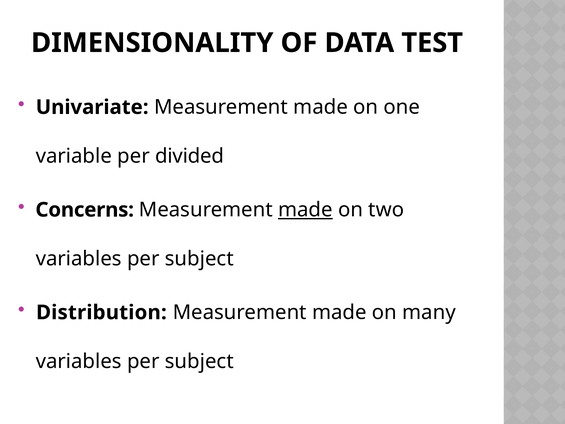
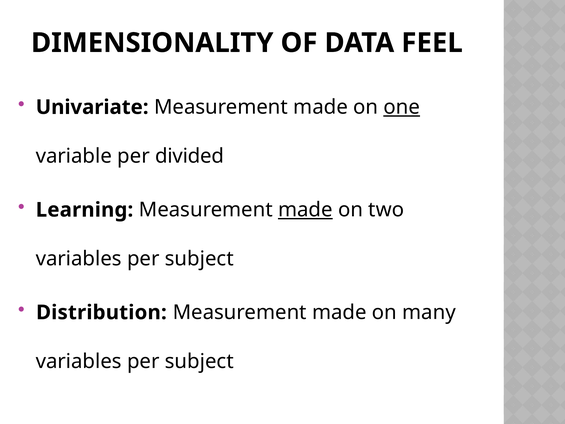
TEST: TEST -> FEEL (432, 43)
one underline: none -> present (402, 107)
Concerns: Concerns -> Learning (84, 210)
